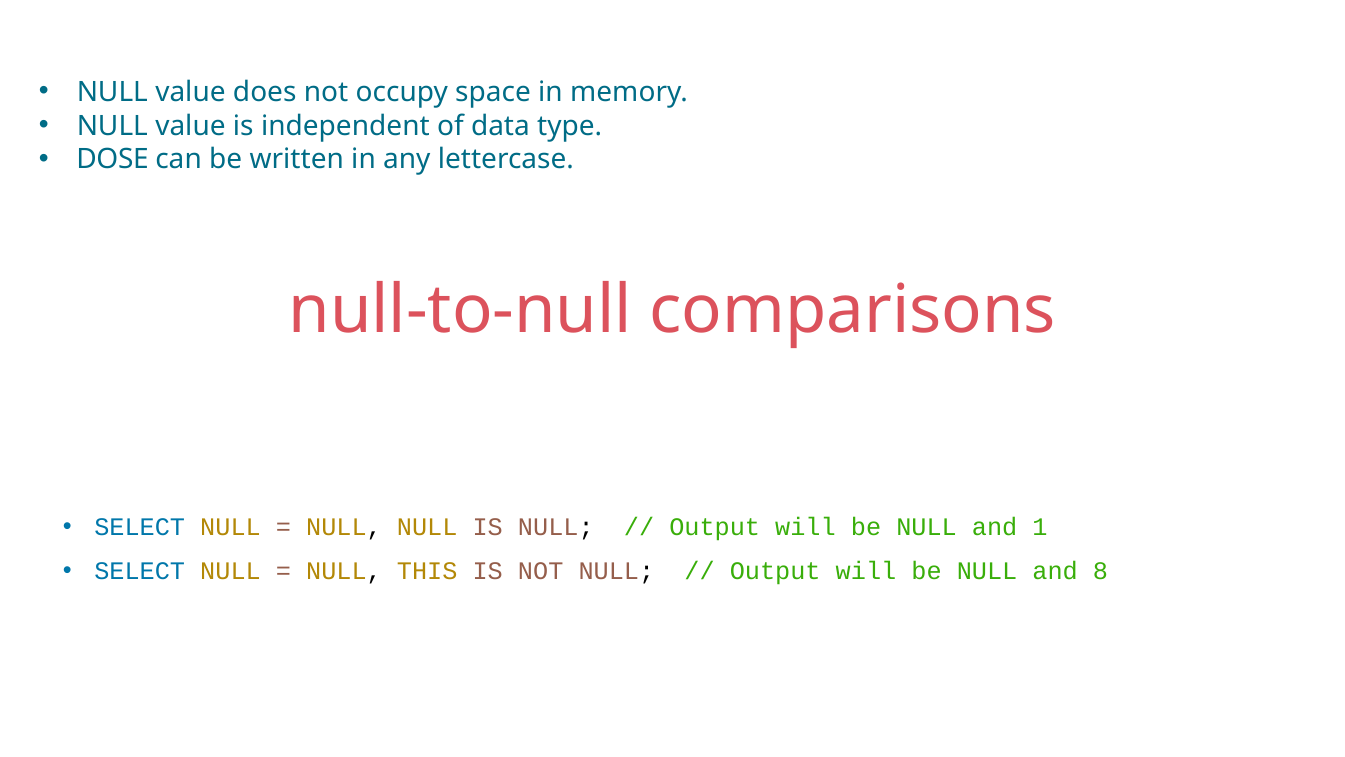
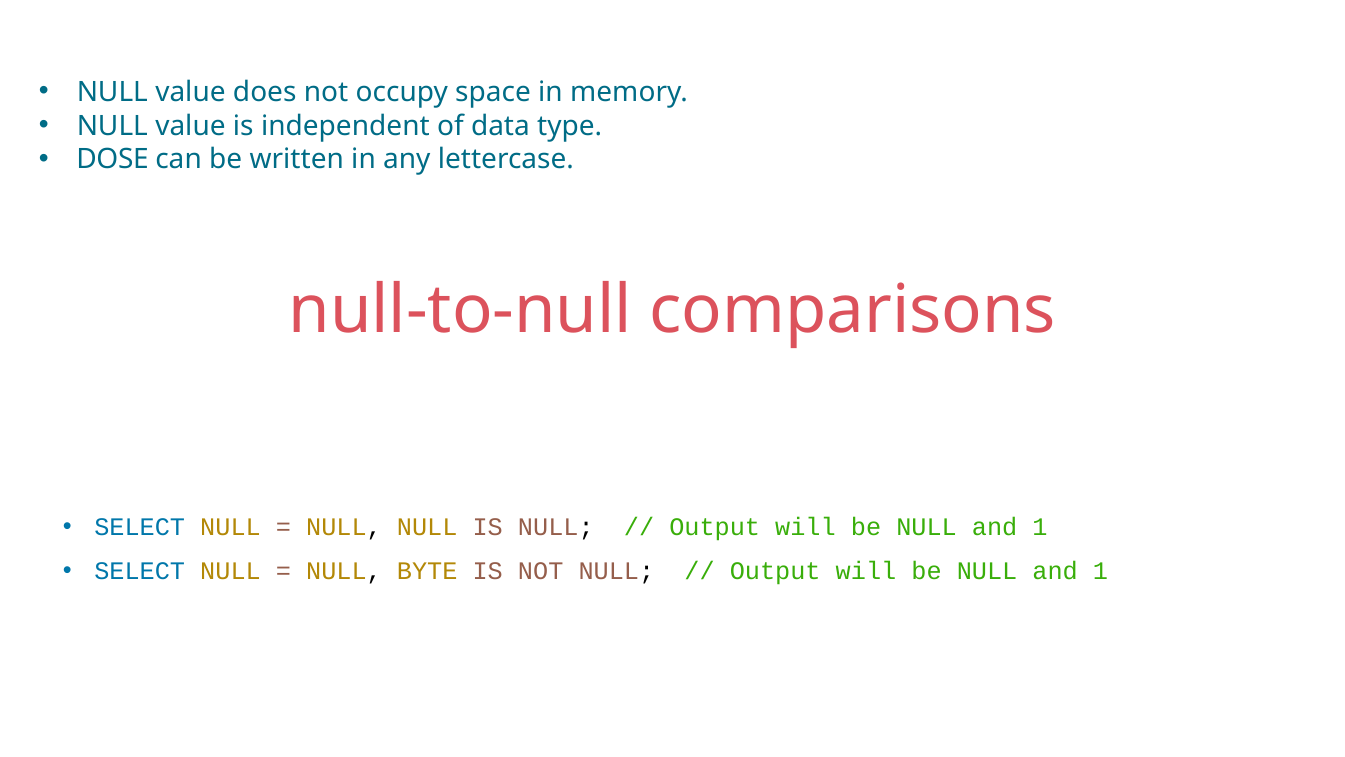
THIS: THIS -> BYTE (427, 571)
8: 8 -> 1 (1101, 571)
